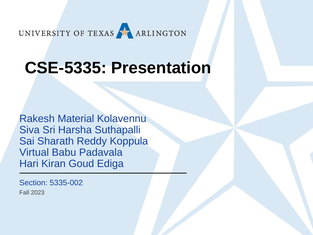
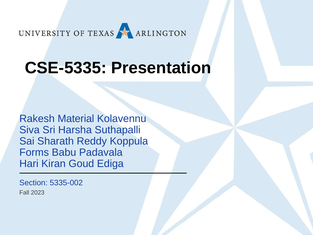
Virtual: Virtual -> Forms (34, 152)
